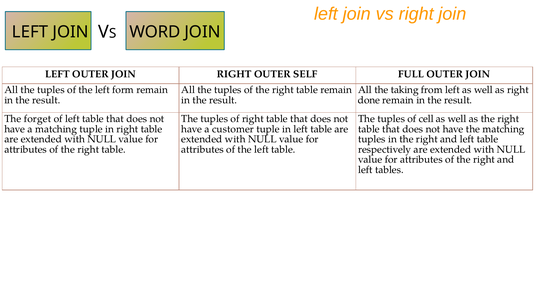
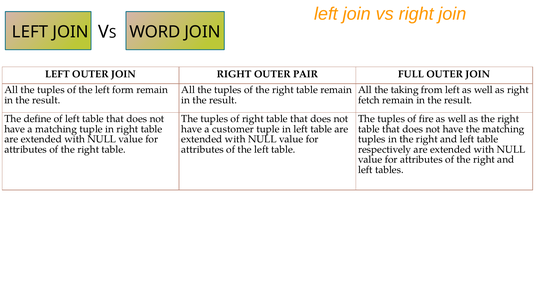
SELF: SELF -> PAIR (305, 74)
done: done -> fetch (369, 100)
forget: forget -> define (38, 119)
cell: cell -> fire (426, 119)
